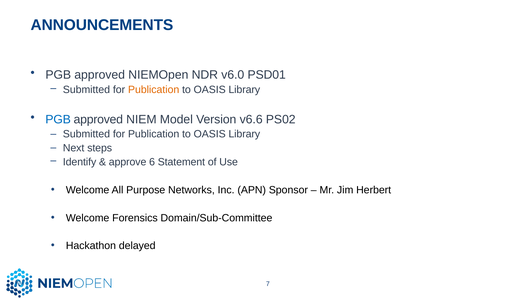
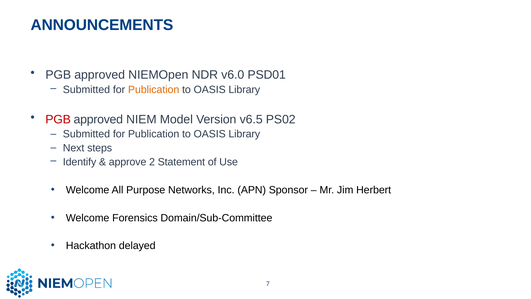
PGB colour: blue -> red (58, 119)
v6.6: v6.6 -> v6.5 (251, 119)
6: 6 -> 2 (152, 162)
